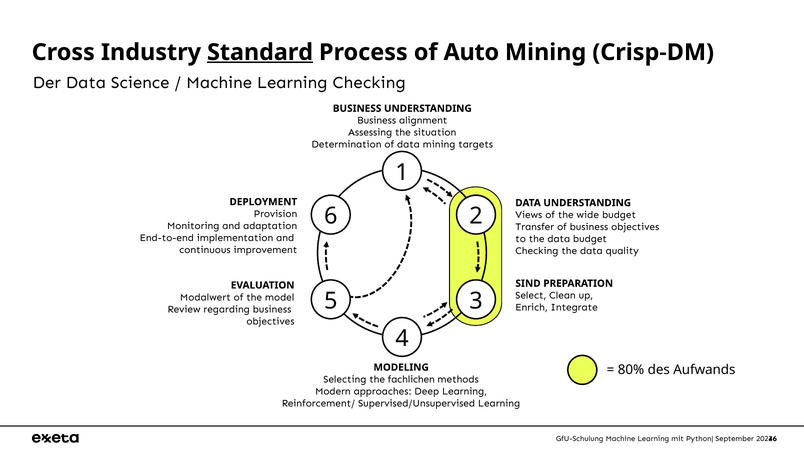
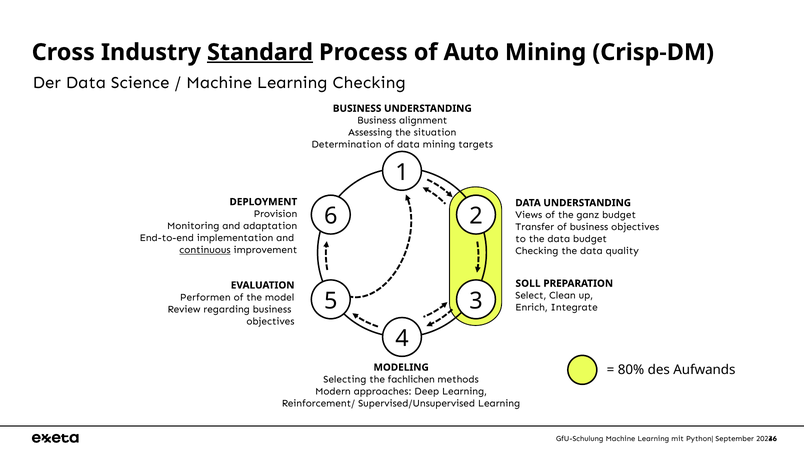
wide: wide -> ganz (588, 215)
continuous underline: none -> present (205, 250)
SIND: SIND -> SOLL (528, 284)
Modalwert: Modalwert -> Performen (205, 297)
